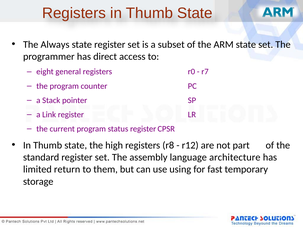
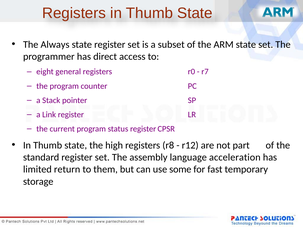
architecture: architecture -> acceleration (235, 157)
using: using -> some (180, 170)
